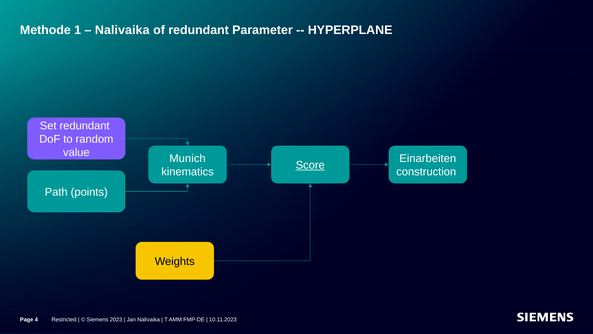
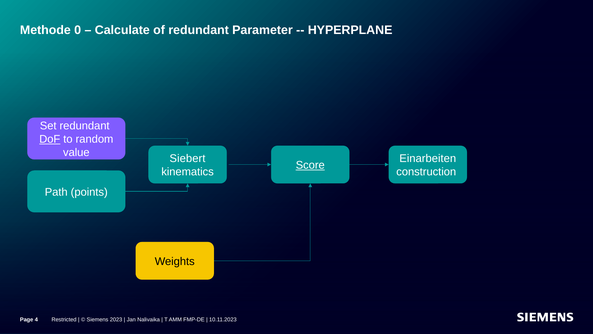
1: 1 -> 0 (78, 30)
Nalivaika: Nalivaika -> Calculate (122, 30)
DoF underline: none -> present (50, 139)
Munich: Munich -> Siebert (188, 158)
